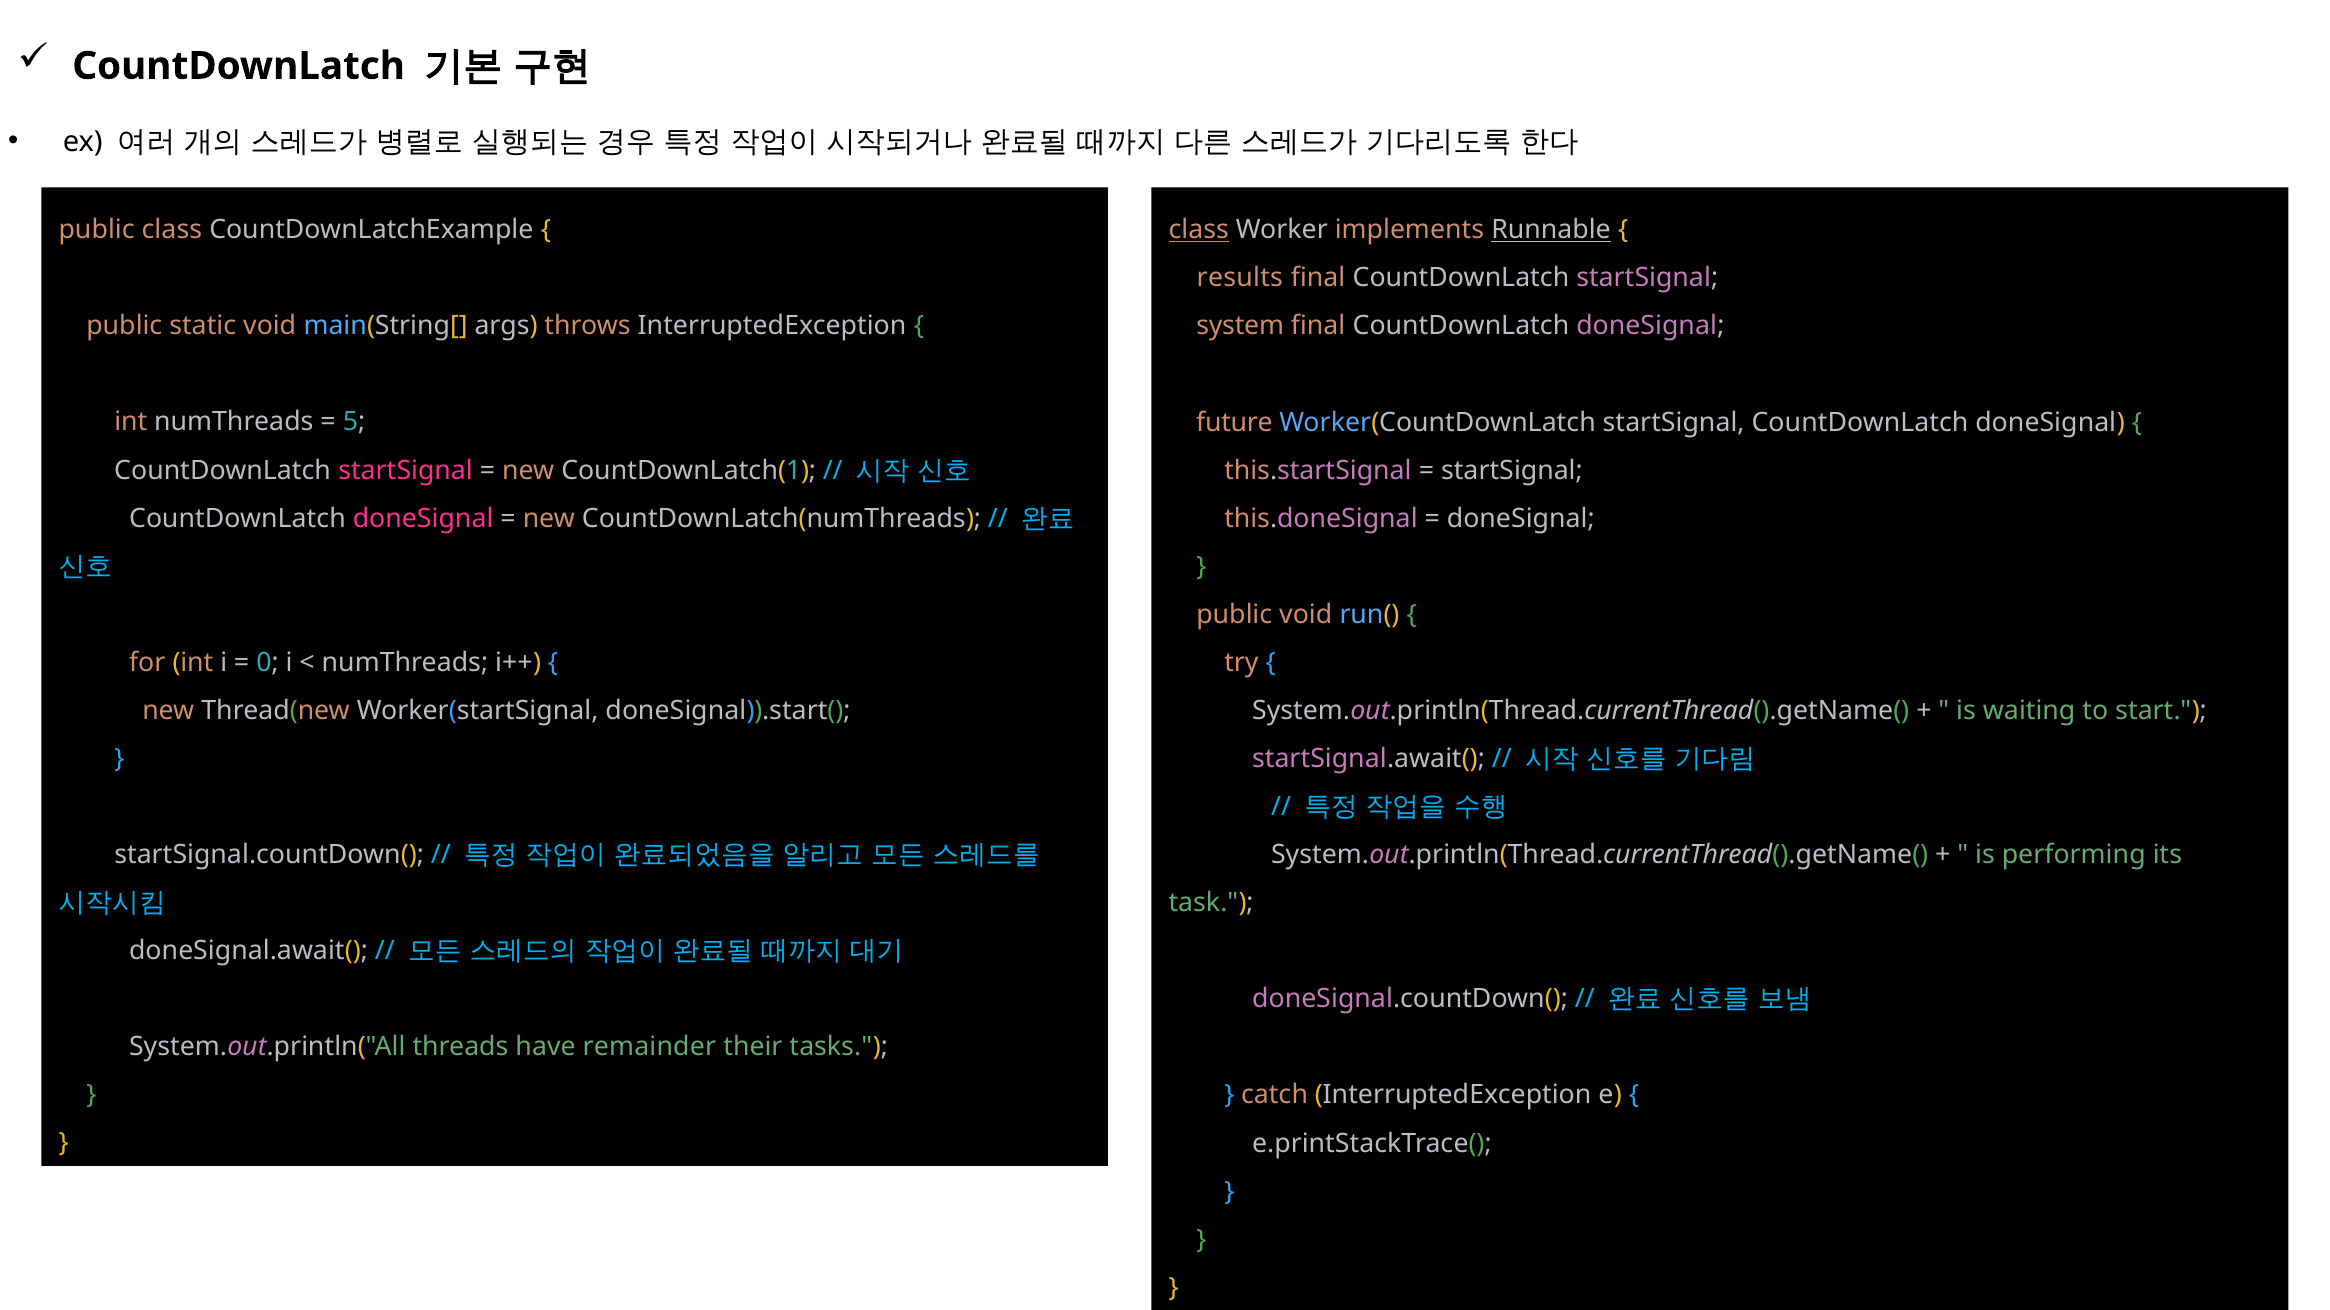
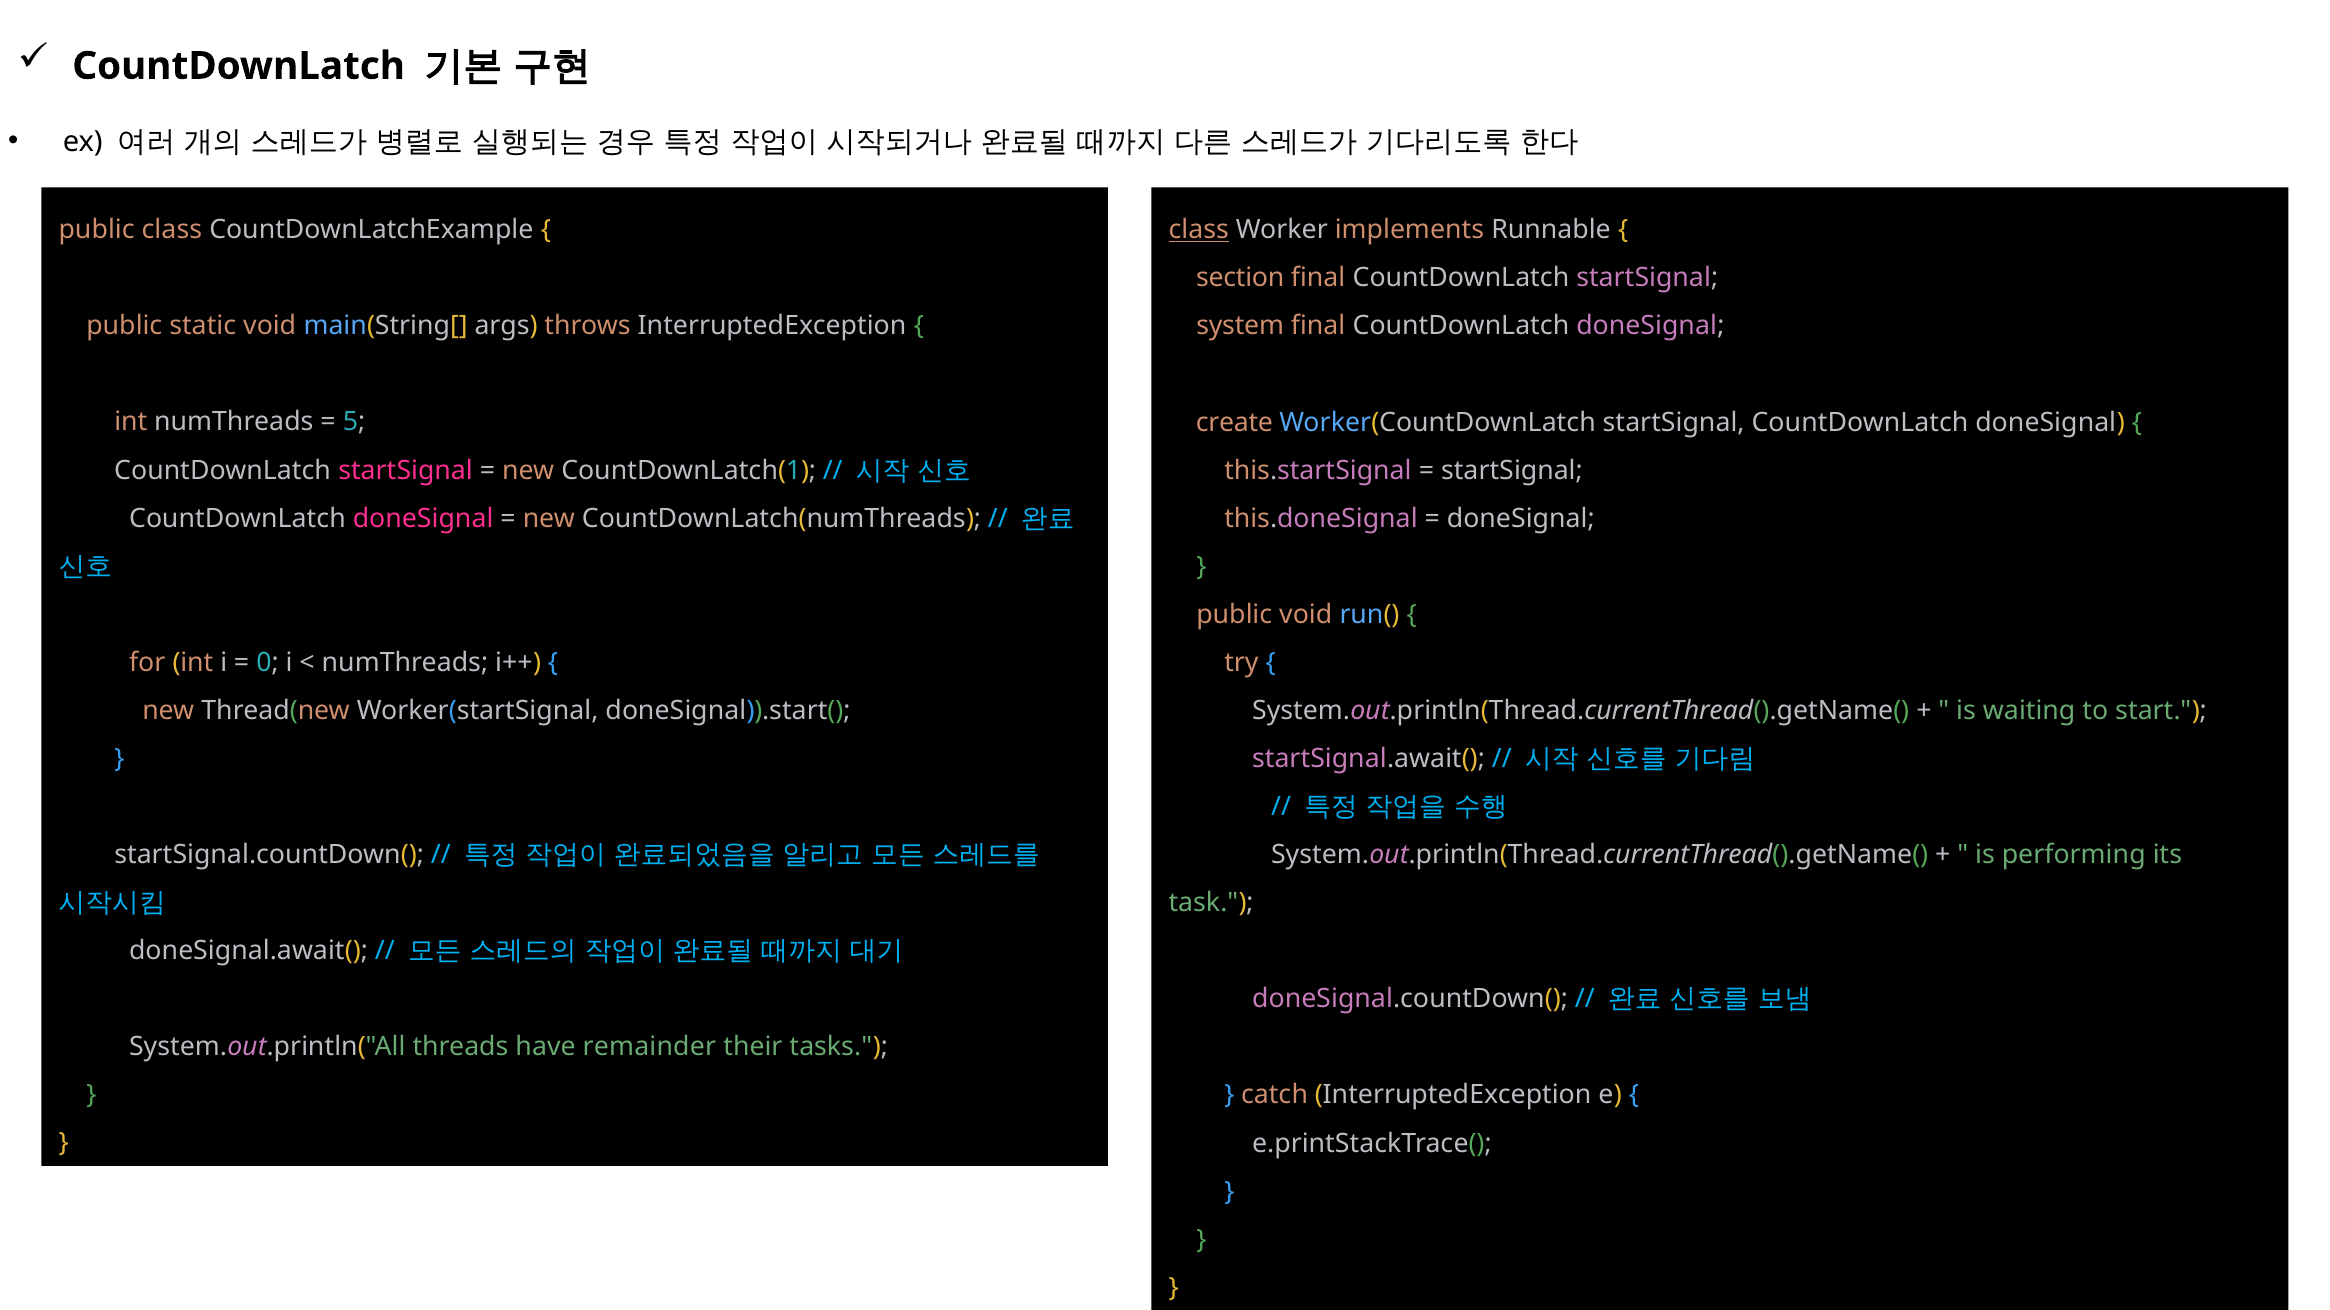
Runnable underline: present -> none (1551, 230)
results: results -> section (1240, 278)
future: future -> create (1234, 422)
